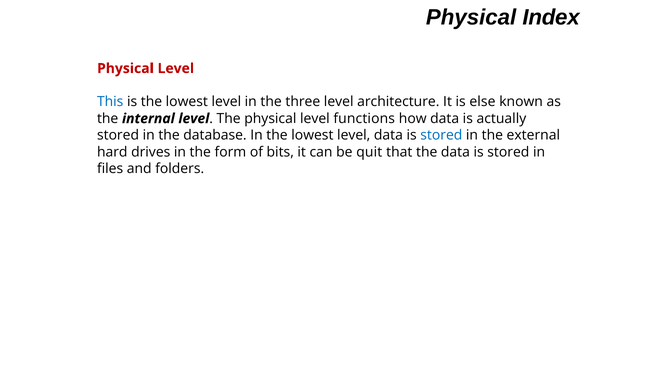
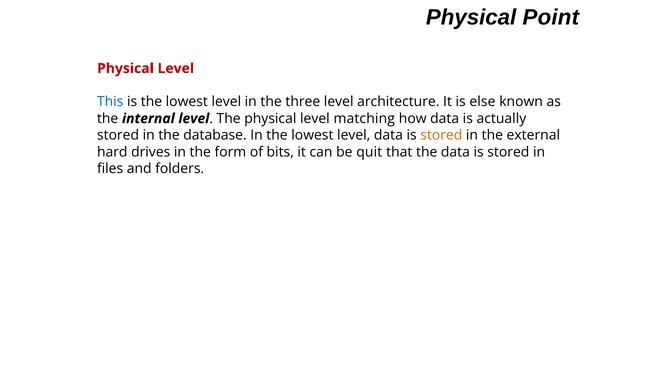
Index: Index -> Point (551, 17)
functions: functions -> matching (364, 119)
stored colour: blue -> orange (441, 135)
